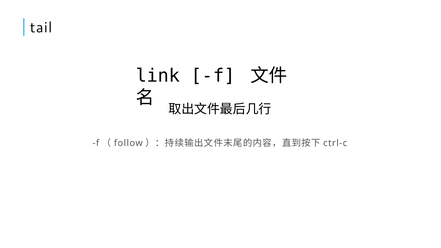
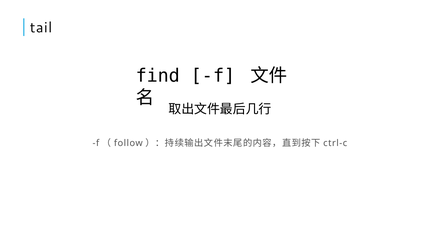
link: link -> find (158, 76)
